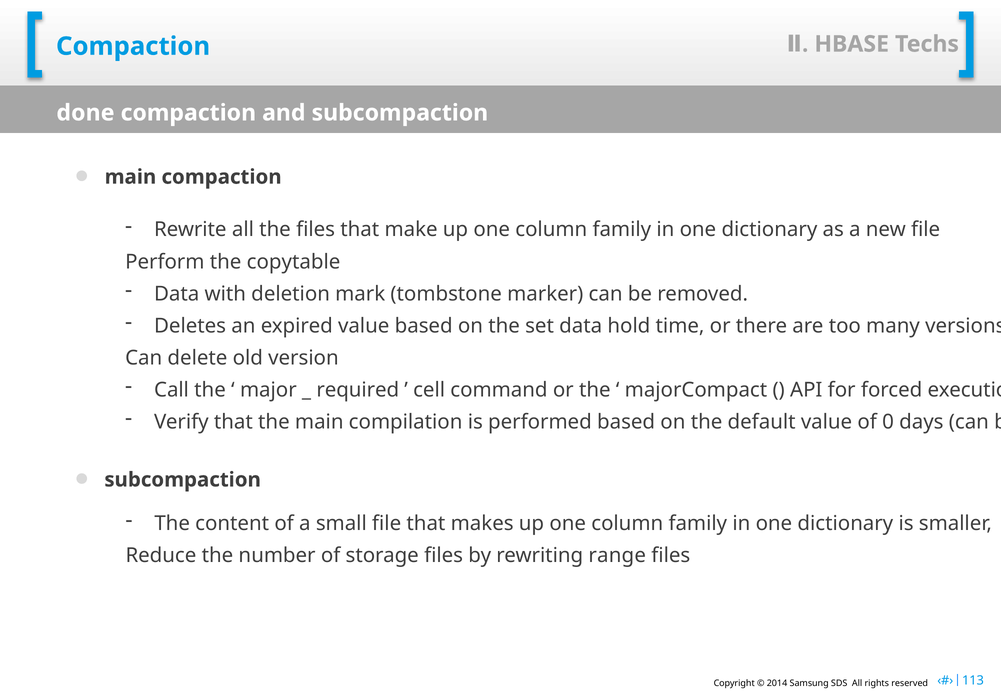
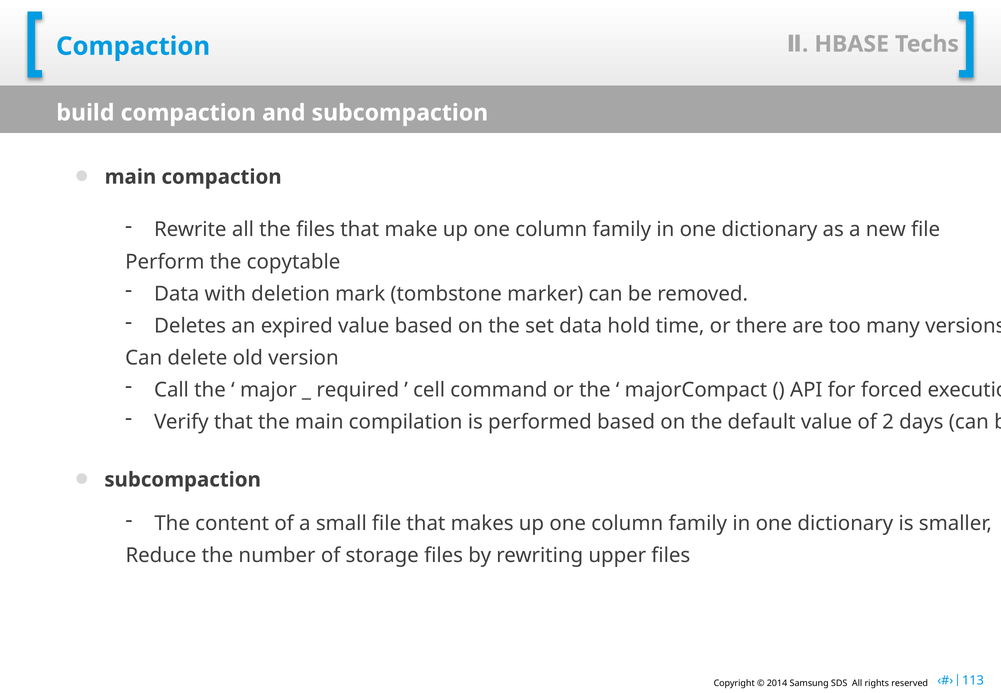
done: done -> build (85, 113)
0: 0 -> 2 (888, 422)
range: range -> upper (617, 556)
